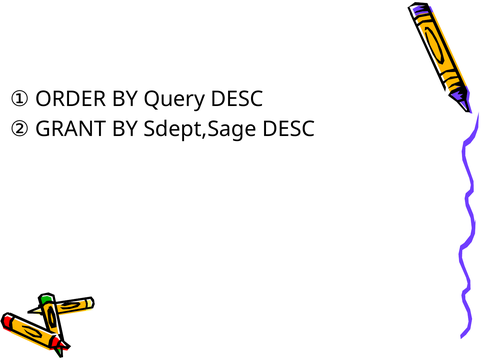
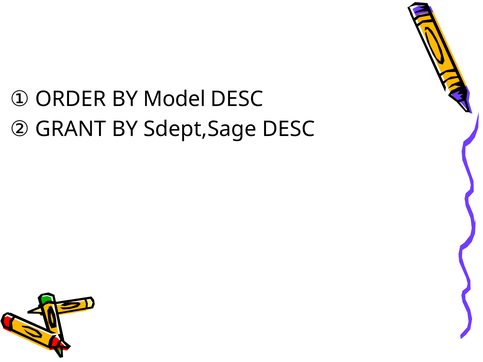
Query: Query -> Model (174, 99)
